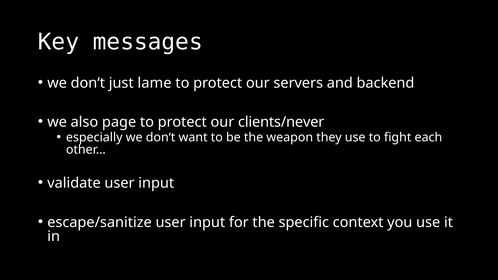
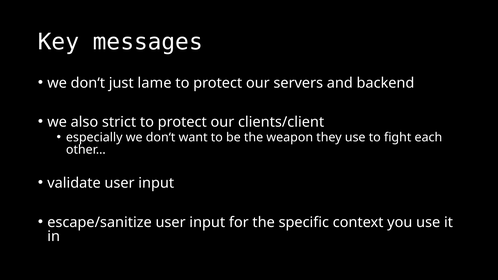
page: page -> strict (119, 122)
clients/never: clients/never -> clients/client (281, 122)
